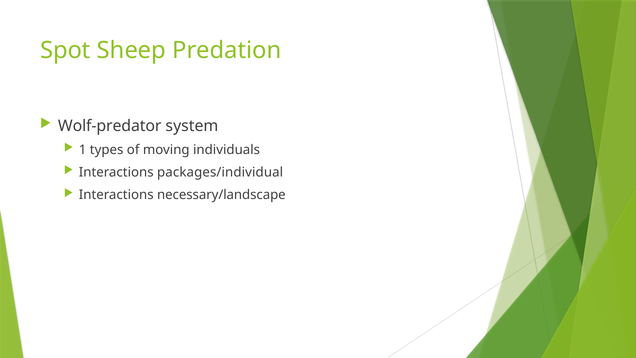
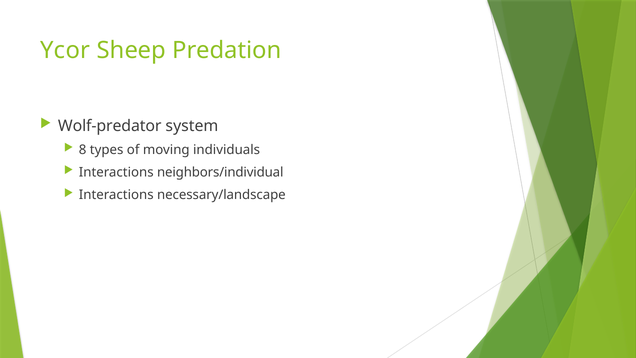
Spot: Spot -> Ycor (65, 50)
1: 1 -> 8 (83, 150)
packages/individual: packages/individual -> neighbors/individual (220, 172)
